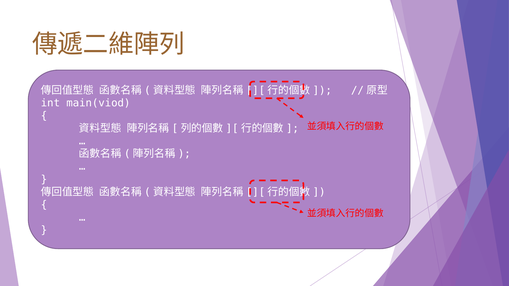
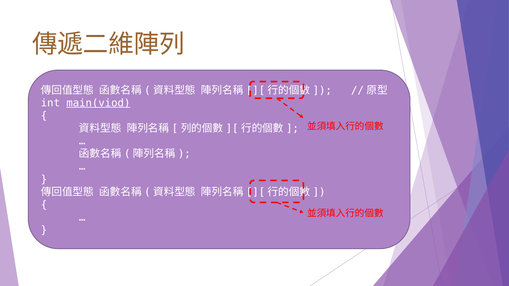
main(viod underline: none -> present (98, 103)
